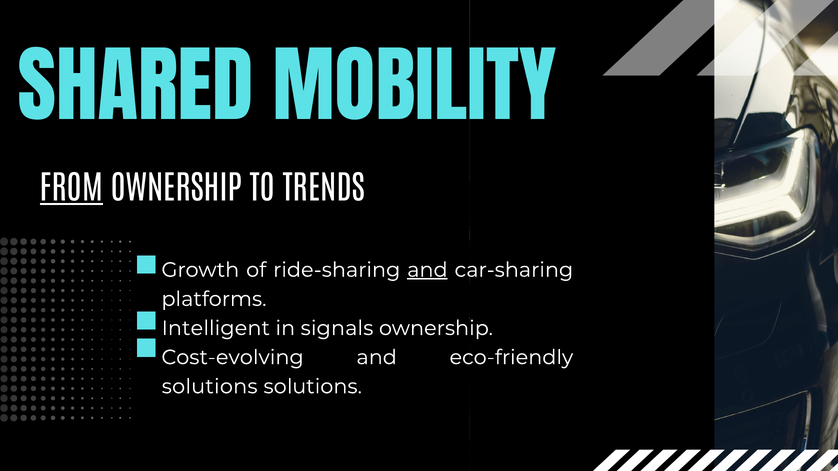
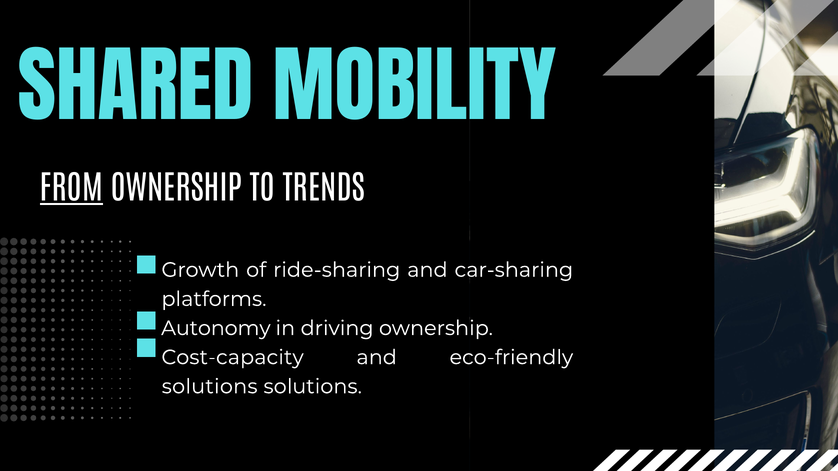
and underline: present -> none (427, 270)
Intelligent: Intelligent -> Autonomy (216, 328)
signals: signals -> driving (337, 328)
Cost-evolving: Cost-evolving -> Cost-capacity (233, 358)
